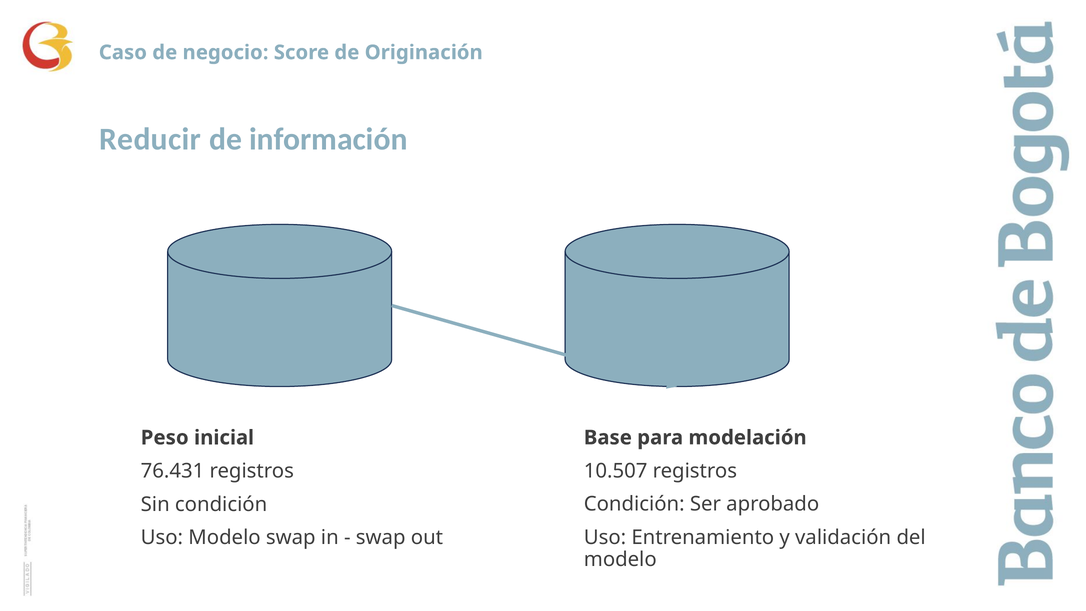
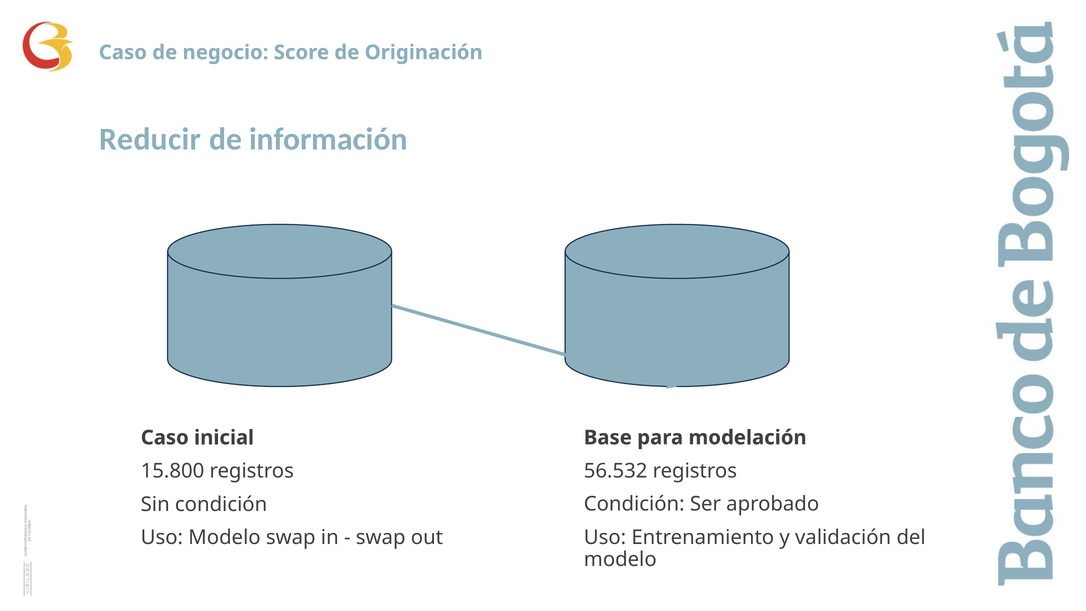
Peso: Peso -> Caso (165, 438)
76.431: 76.431 -> 15.800 (173, 471)
10.507: 10.507 -> 56.532 (616, 471)
